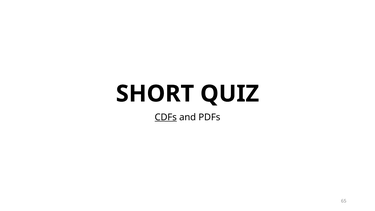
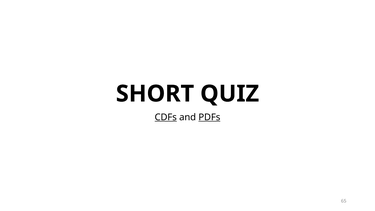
PDFs underline: none -> present (209, 117)
